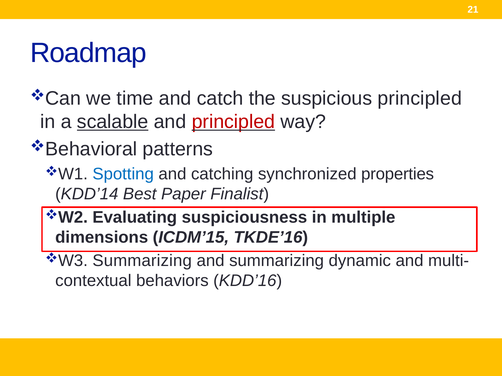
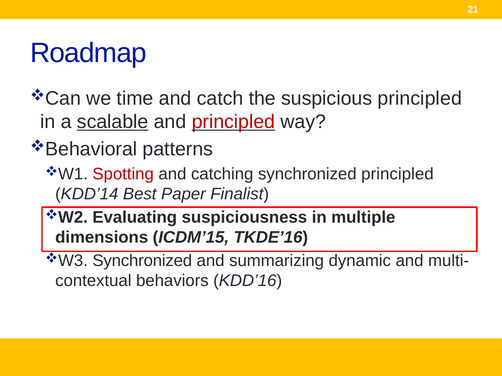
Spotting colour: blue -> red (123, 174)
synchronized properties: properties -> principled (397, 174)
Summarizing: Summarizing -> Synchronized (142, 261)
